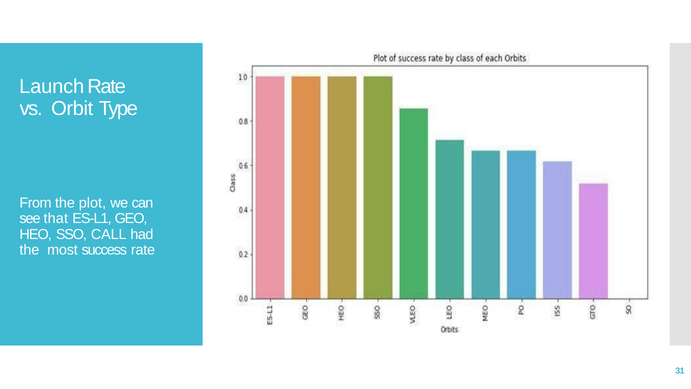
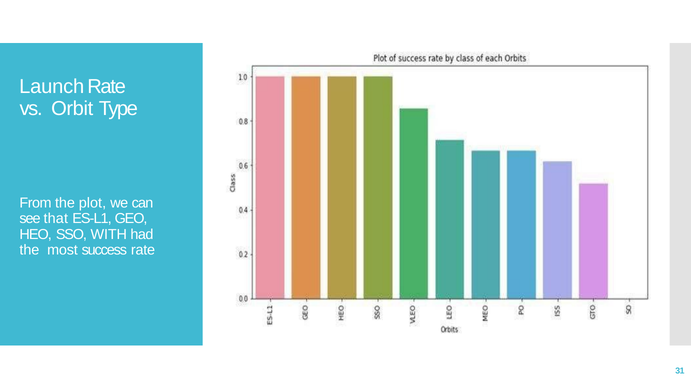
CALL: CALL -> WITH (109, 234)
